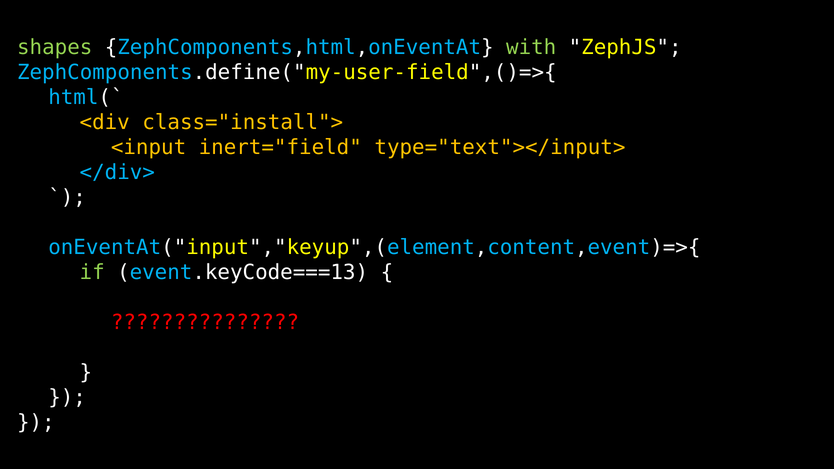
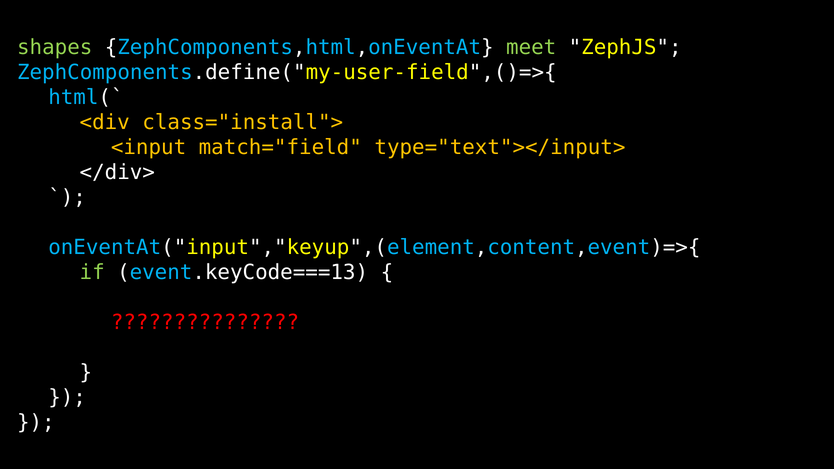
with: with -> meet (531, 47)
inert="field: inert="field -> match="field (280, 147)
</div> colour: light blue -> white (117, 172)
